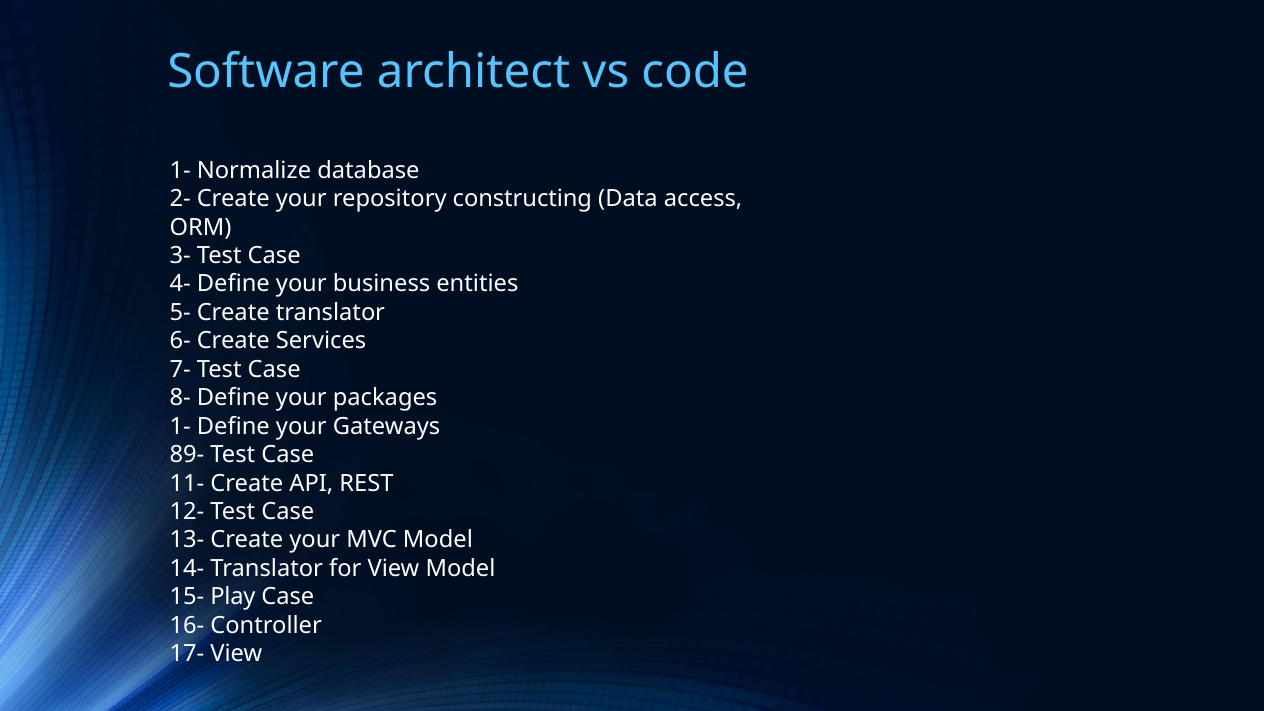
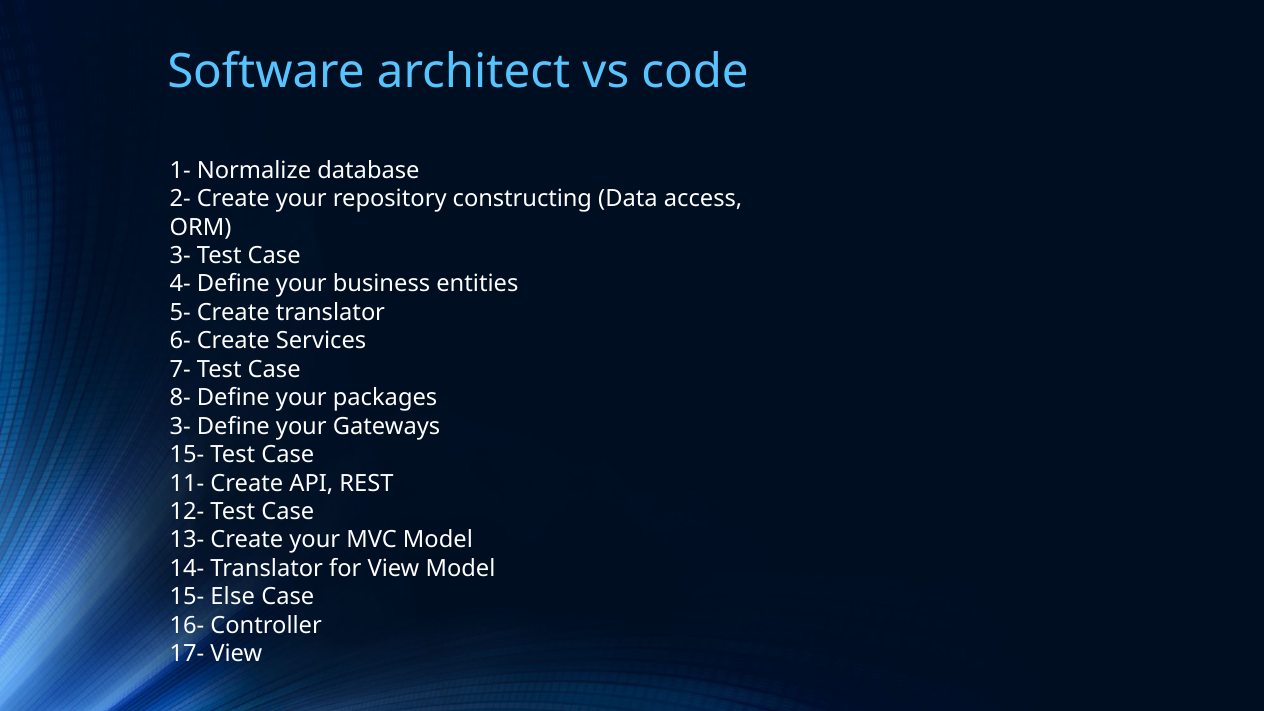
1-: 1- -> 3- (180, 426)
89-: 89- -> 15- (187, 455)
Play: Play -> Else (233, 597)
